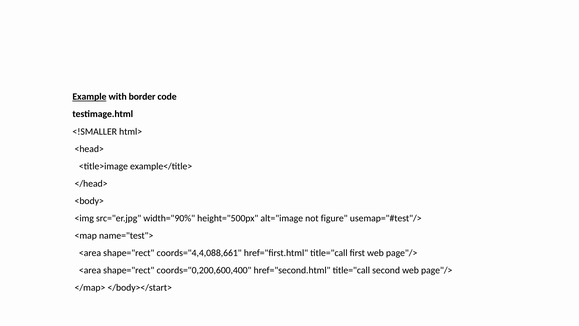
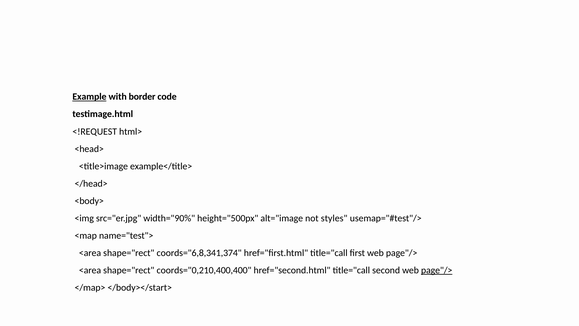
<!SMALLER: <!SMALLER -> <!REQUEST (95, 131)
figure: figure -> styles (334, 218)
coords="4,4,088,661: coords="4,4,088,661 -> coords="6,8,341,374 (199, 253)
coords="0,200,600,400: coords="0,200,600,400 -> coords="0,210,400,400 (204, 270)
page"/> underline: none -> present (437, 270)
